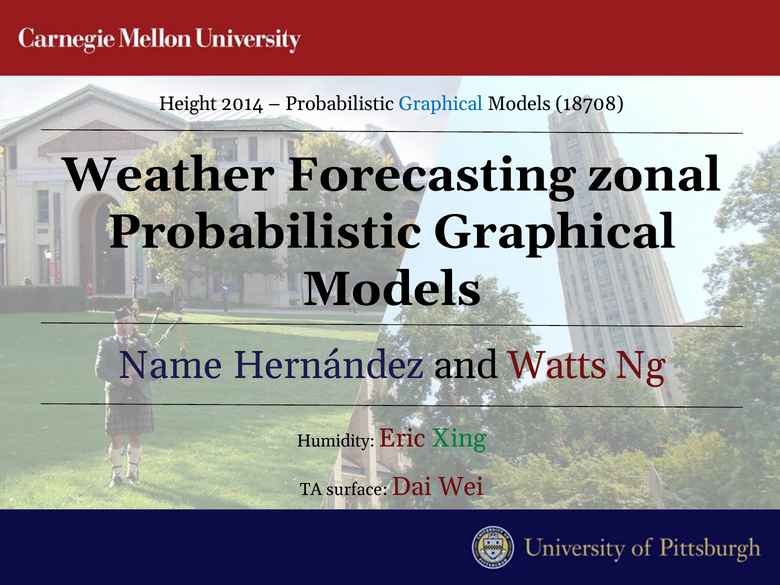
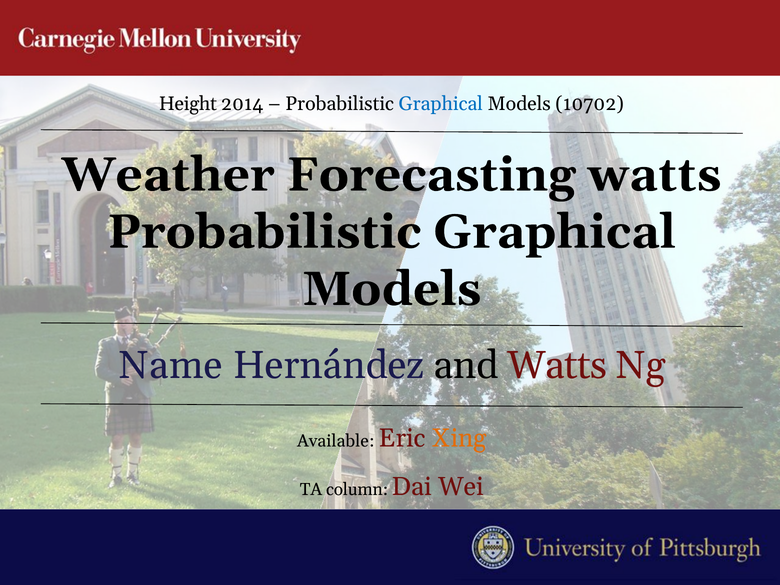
18708: 18708 -> 10702 (590, 104)
Forecasting zonal: zonal -> watts (654, 175)
Humidity: Humidity -> Available (336, 441)
Xing colour: green -> orange (459, 438)
surface: surface -> column (357, 490)
